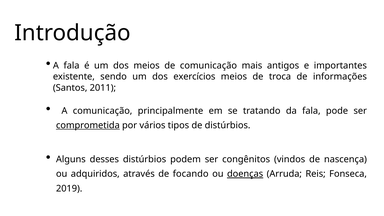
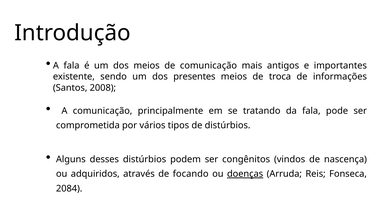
exercícios: exercícios -> presentes (194, 77)
2011: 2011 -> 2008 (103, 88)
comprometida underline: present -> none (88, 125)
2019: 2019 -> 2084 (69, 189)
